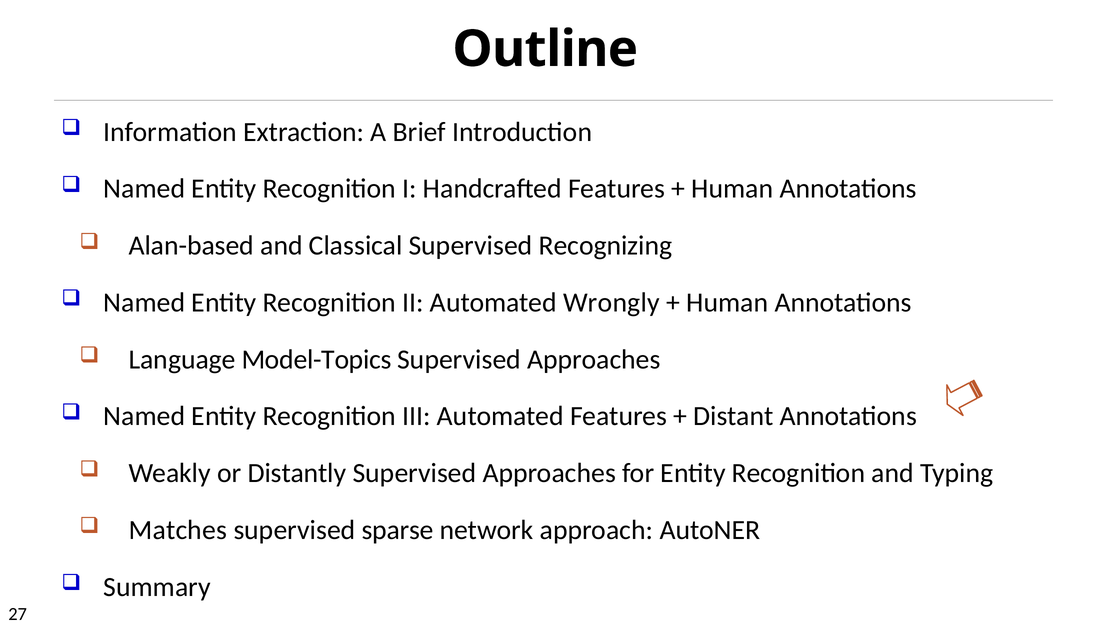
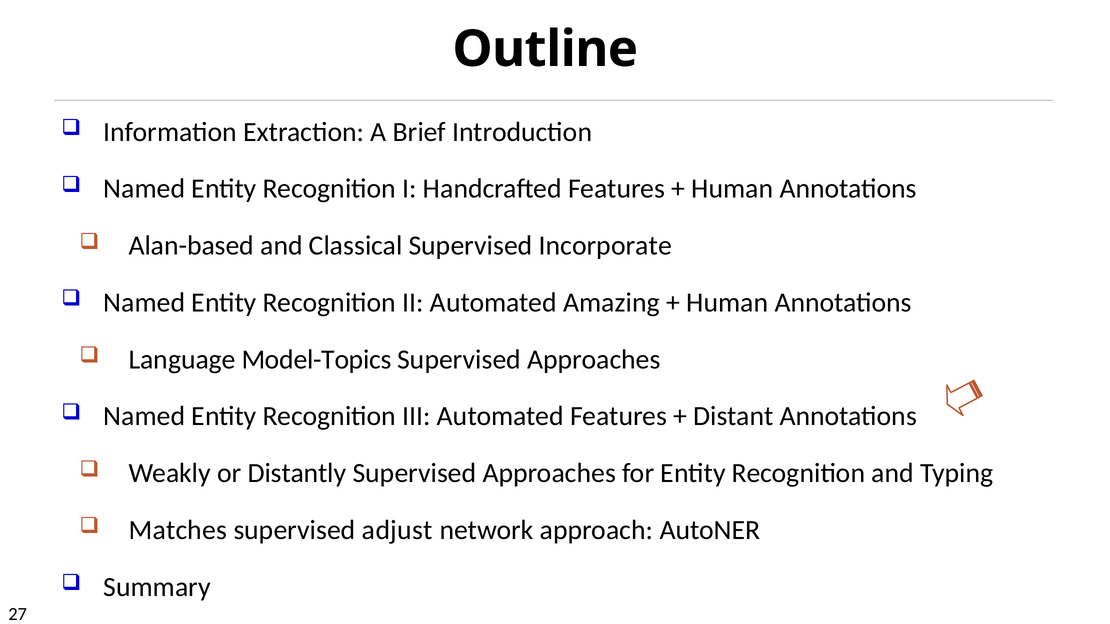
Recognizing: Recognizing -> Incorporate (605, 246)
Wrongly: Wrongly -> Amazing (612, 303)
sparse: sparse -> adjust (397, 530)
